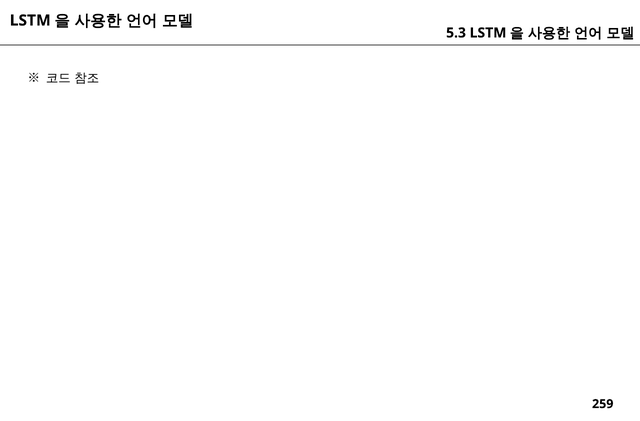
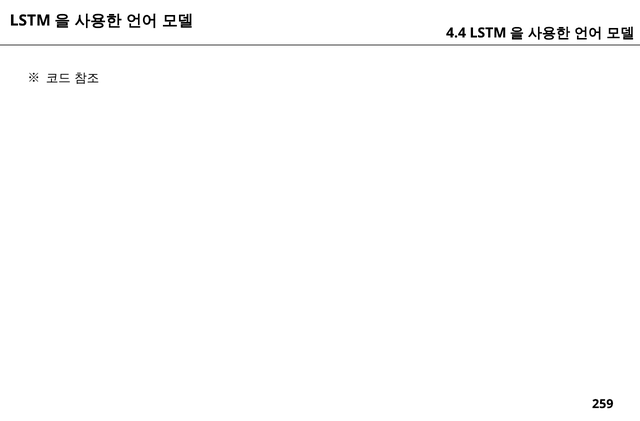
5.3: 5.3 -> 4.4 (456, 33)
